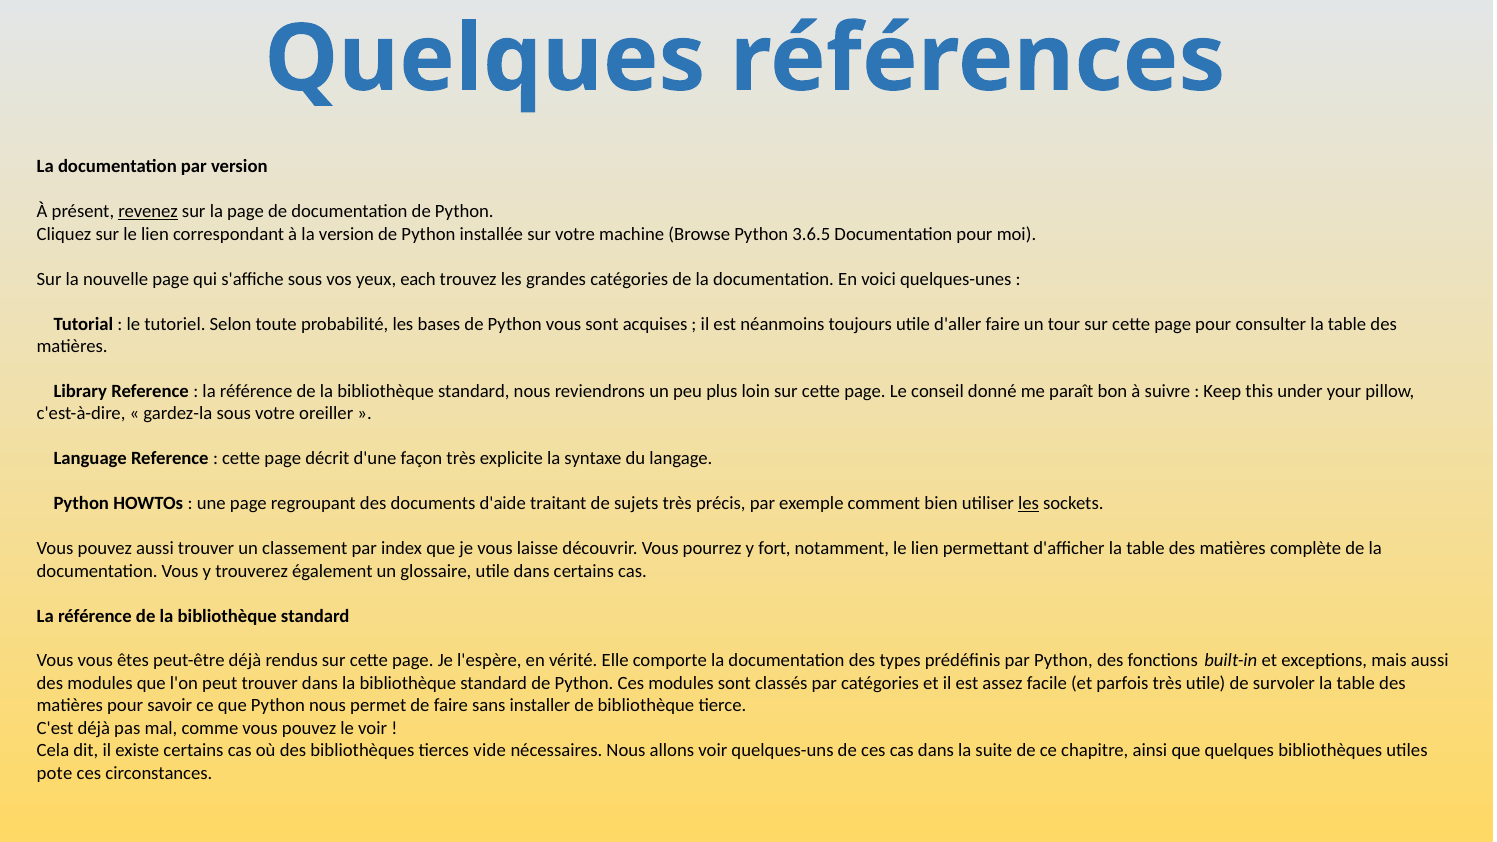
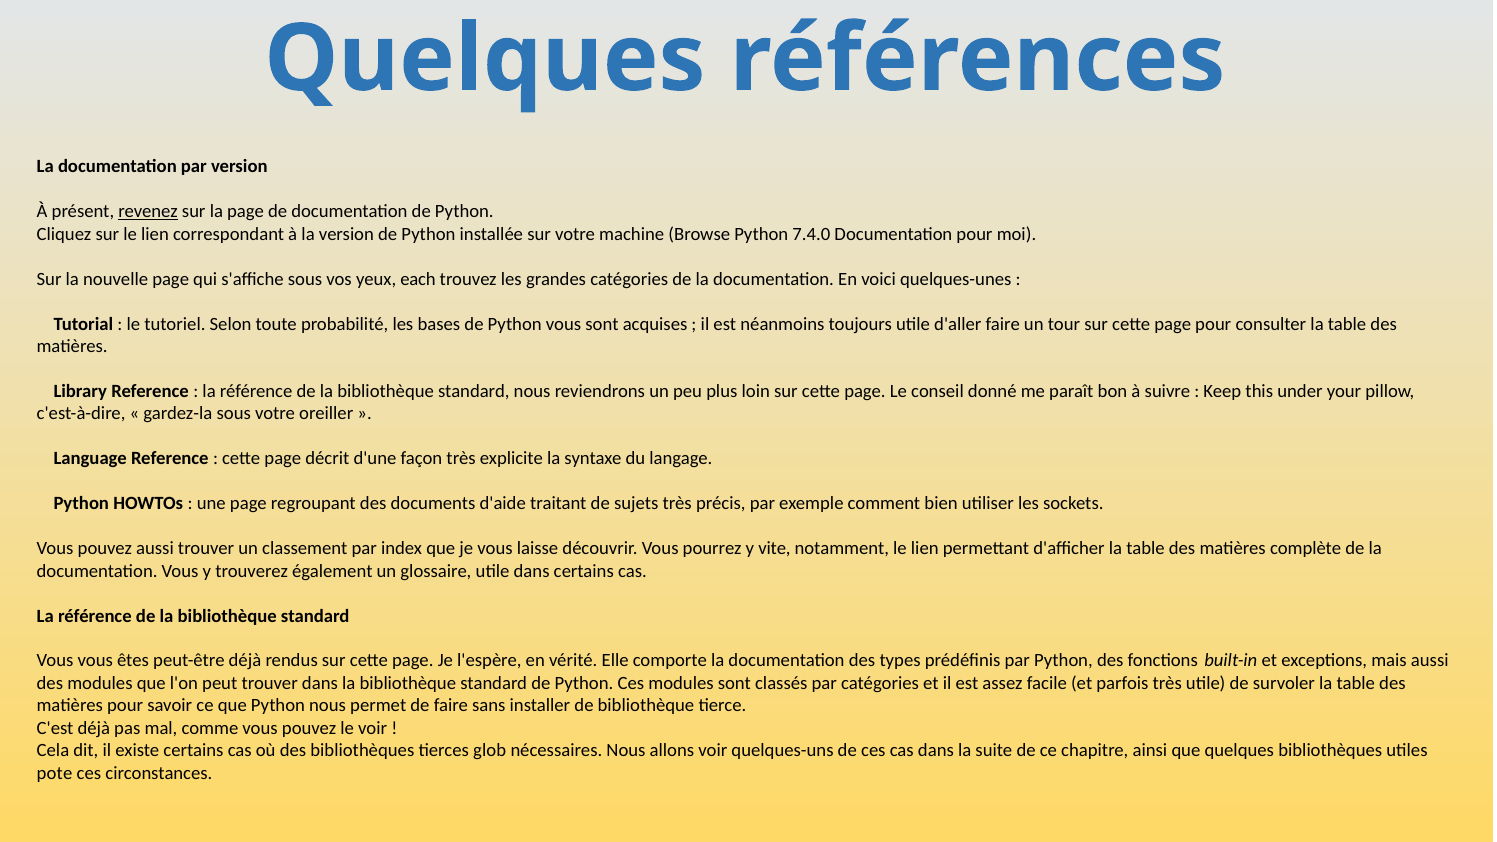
3.6.5: 3.6.5 -> 7.4.0 (811, 234)
les underline: present -> none (1028, 504)
fort: fort -> vite (774, 549)
vide: vide -> glob (490, 751)
